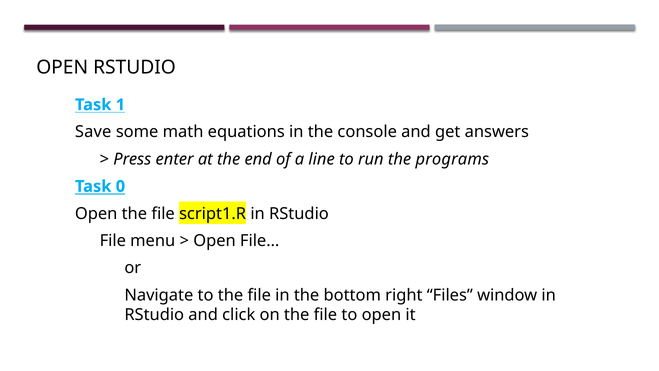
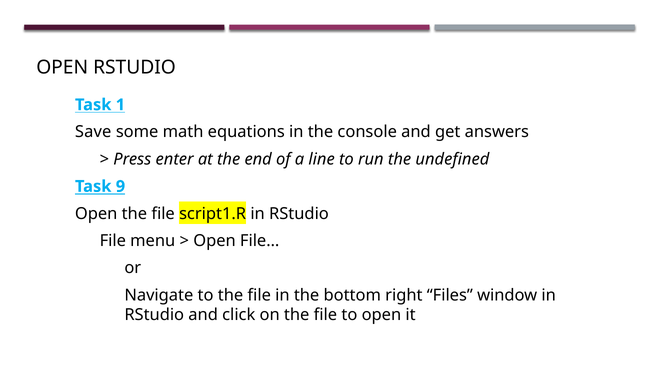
programs: programs -> undefined (452, 159)
0: 0 -> 9 (120, 186)
